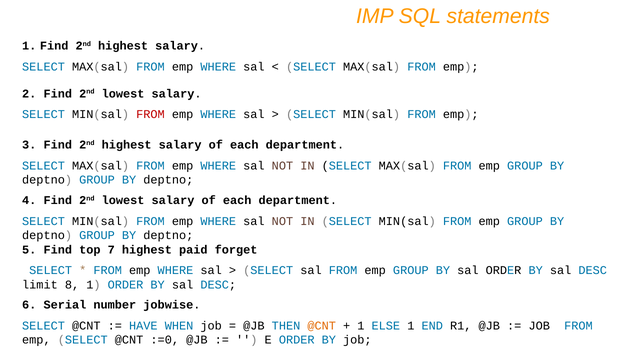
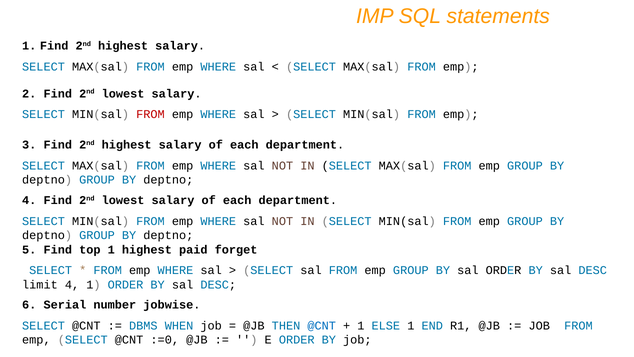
top 7: 7 -> 1 (111, 250)
limit 8: 8 -> 4 (72, 285)
HAVE: HAVE -> DBMS (143, 325)
@CNT colour: orange -> blue (322, 325)
